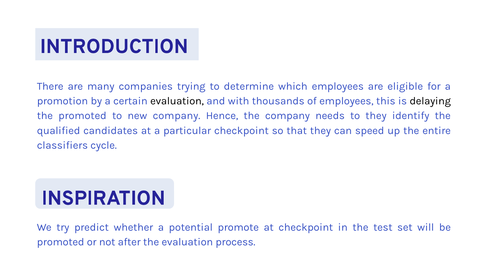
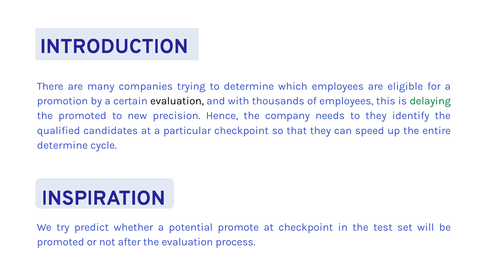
delaying colour: black -> green (430, 101)
new company: company -> precision (177, 116)
classifiers: classifiers -> determine (62, 145)
